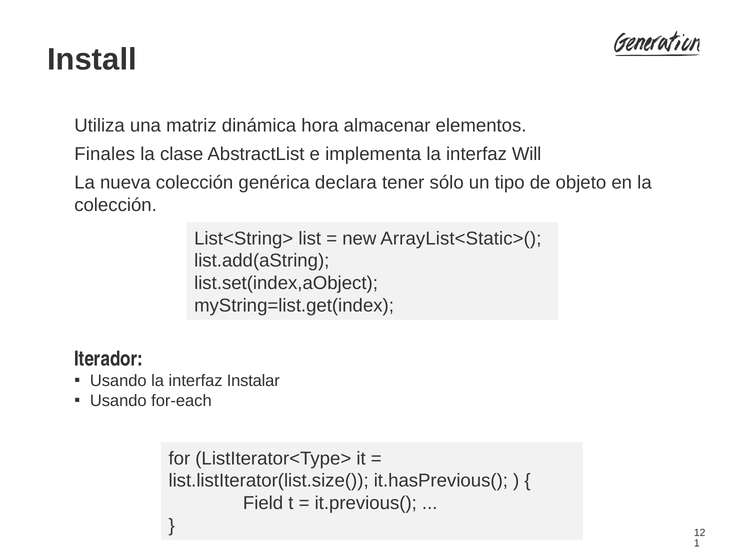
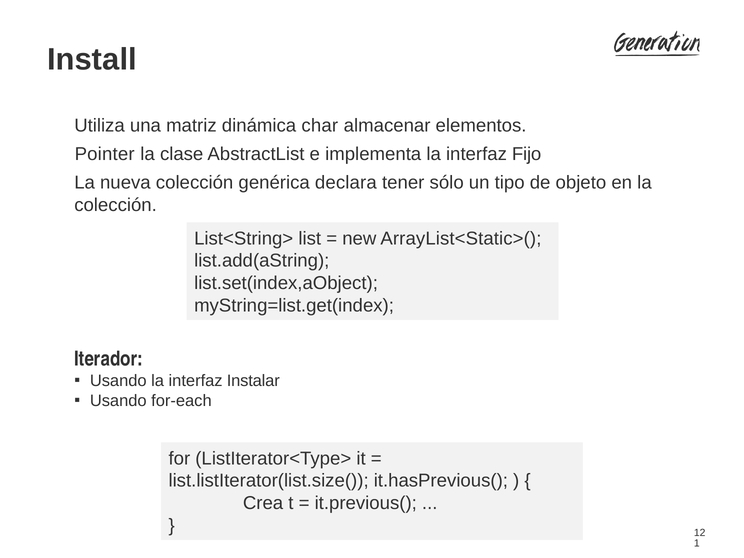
hora: hora -> char (320, 126)
Finales: Finales -> Pointer (105, 154)
Will: Will -> Fijo (527, 154)
Field: Field -> Crea (263, 503)
